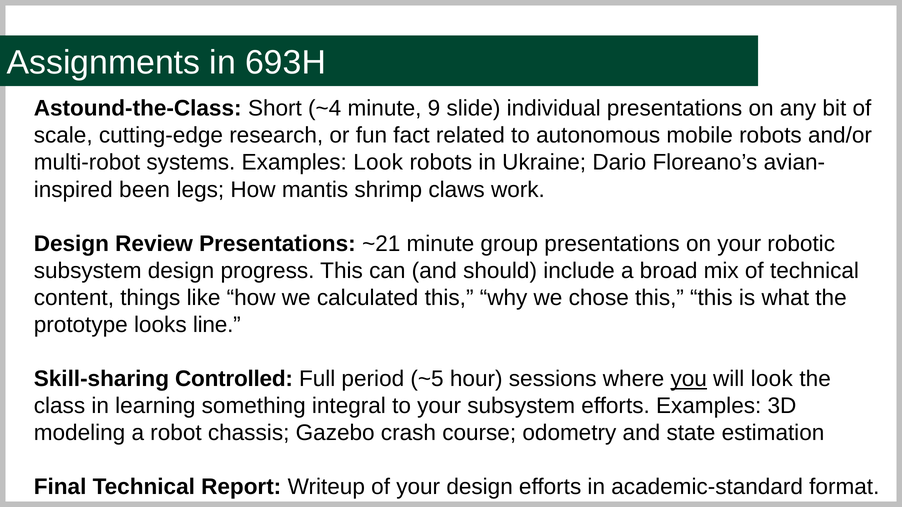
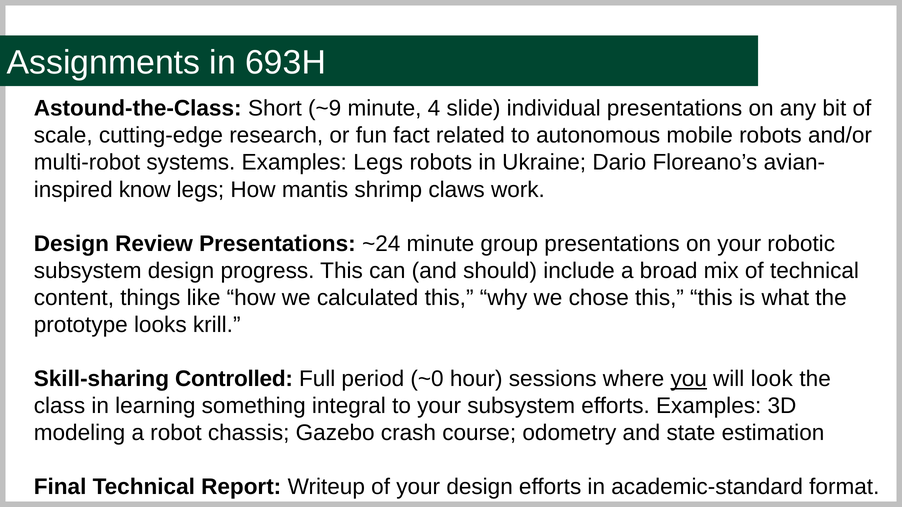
~4: ~4 -> ~9 (325, 109)
9: 9 -> 4 (434, 109)
Examples Look: Look -> Legs (378, 163)
been: been -> know (145, 190)
~21: ~21 -> ~24 (381, 244)
line: line -> krill (217, 325)
~5: ~5 -> ~0 (427, 379)
